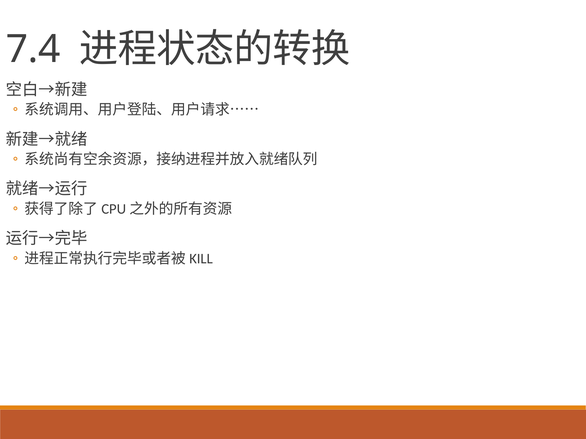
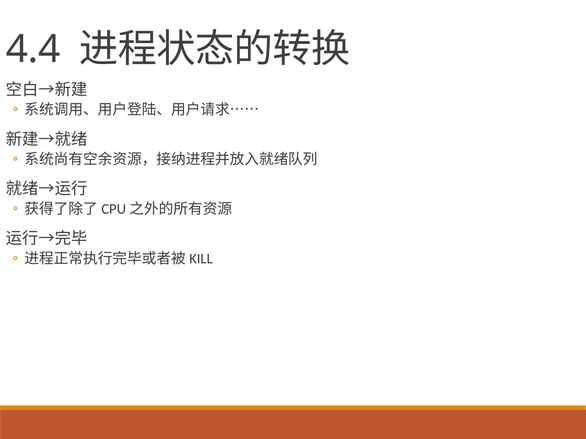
7.4: 7.4 -> 4.4 (33, 49)
